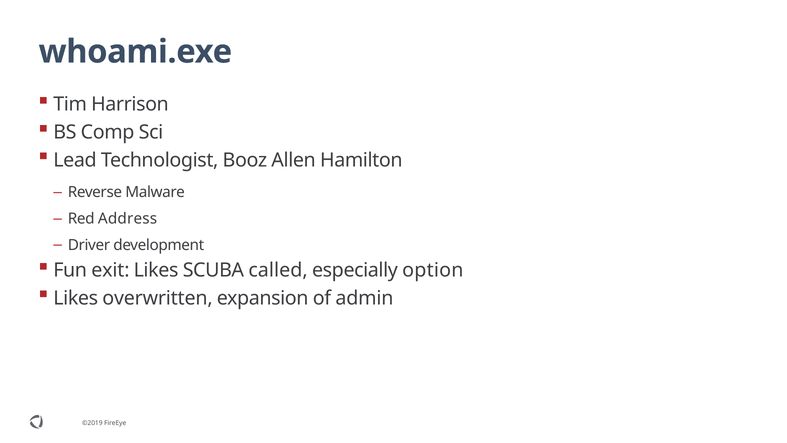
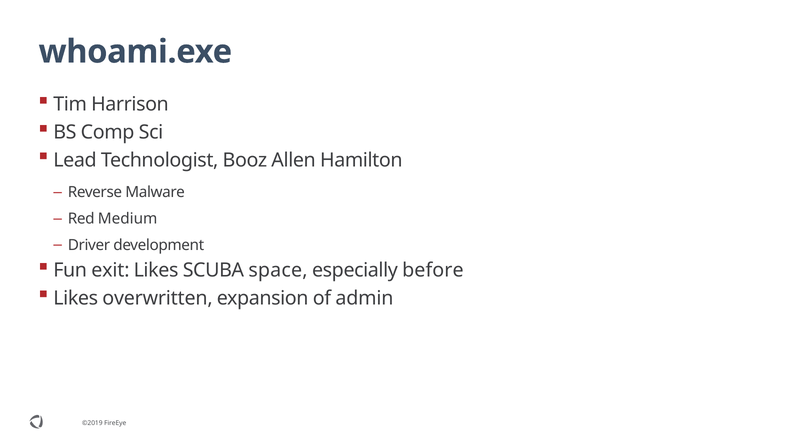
Address: Address -> Medium (128, 219)
called: called -> space (278, 270)
option: option -> before (433, 270)
